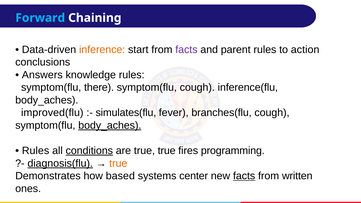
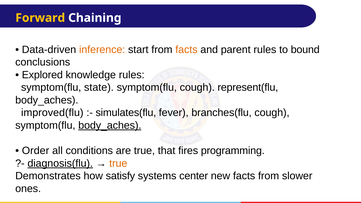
Forward colour: light blue -> yellow (40, 18)
facts colour: purple -> orange (186, 50)
action: action -> bound (305, 50)
Answers: Answers -> Explored (42, 75)
there: there -> state (99, 87)
inference(flu: inference(flu -> represent(flu (248, 87)
Rules: Rules -> Order (36, 151)
conditions underline: present -> none (89, 151)
true true: true -> that (167, 151)
based: based -> satisfy (120, 176)
facts underline: present -> none (244, 176)
written: written -> slower (297, 176)
